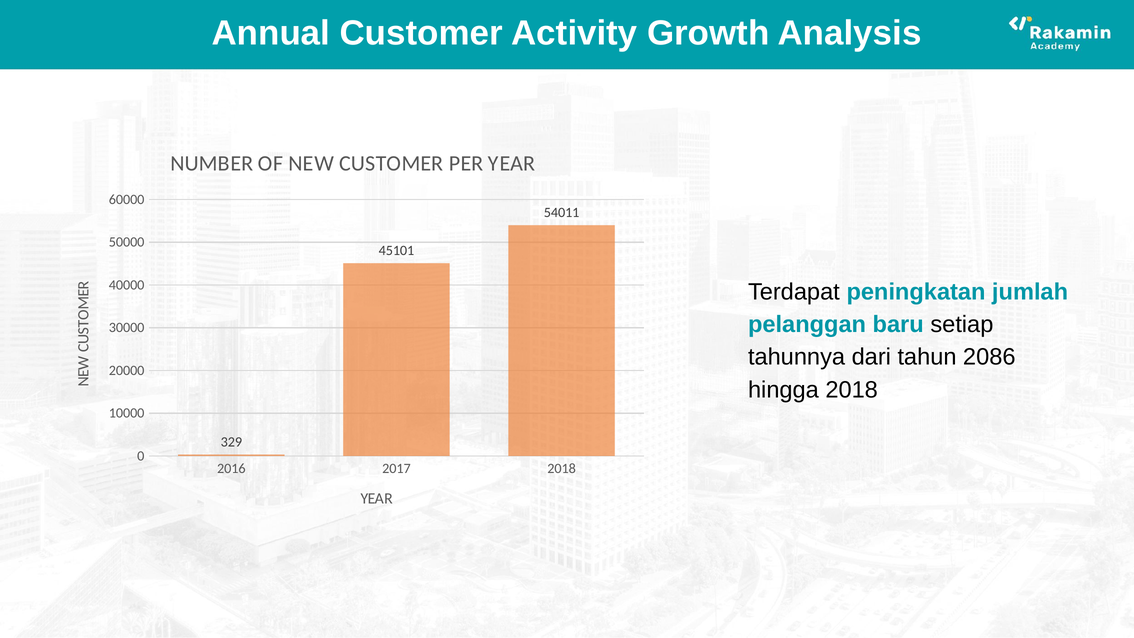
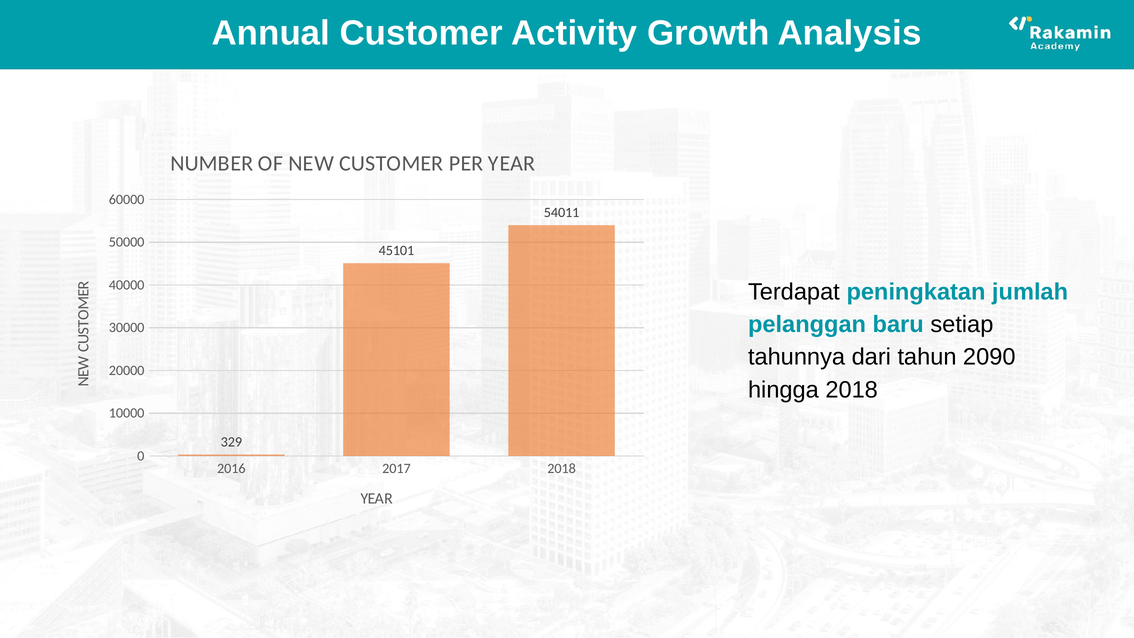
2086: 2086 -> 2090 (989, 357)
